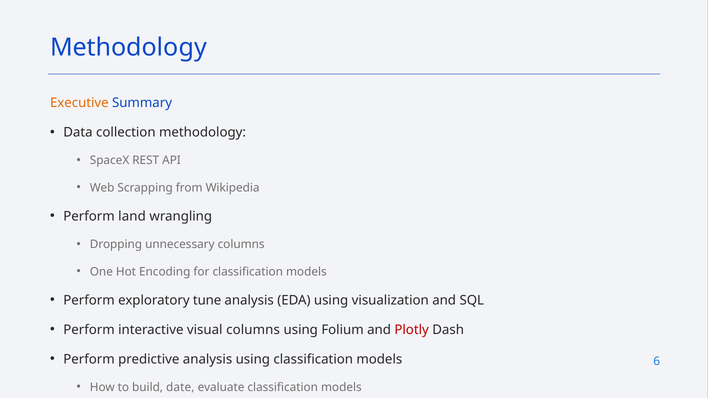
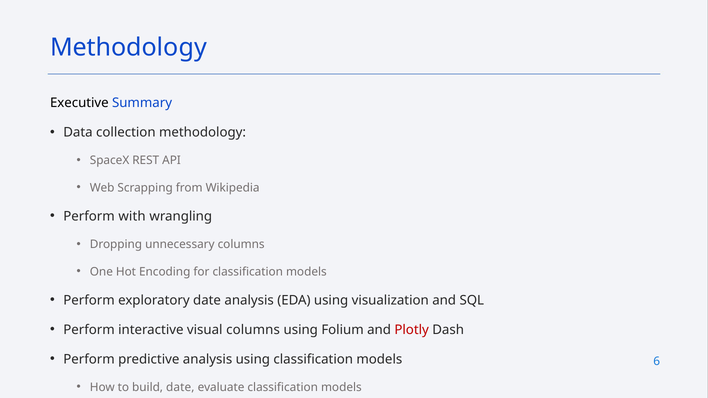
Executive colour: orange -> black (79, 103)
land: land -> with (132, 216)
exploratory tune: tune -> date (207, 301)
